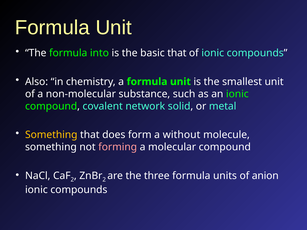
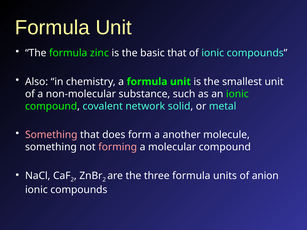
into: into -> zinc (99, 53)
Something colour: yellow -> pink (51, 135)
without: without -> another (182, 135)
